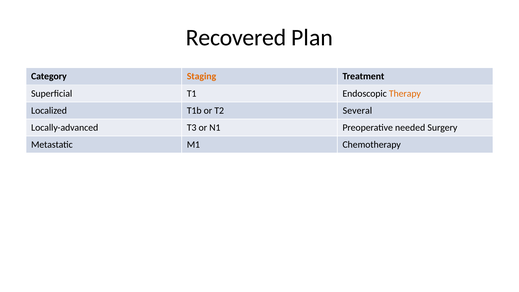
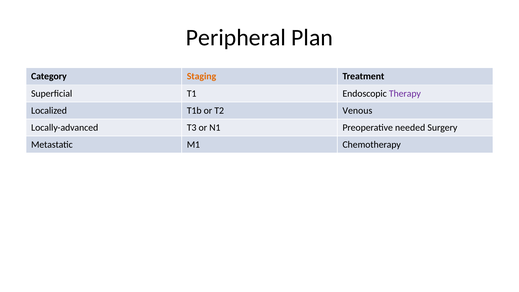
Recovered: Recovered -> Peripheral (236, 38)
Therapy colour: orange -> purple (405, 93)
Several: Several -> Venous (357, 111)
